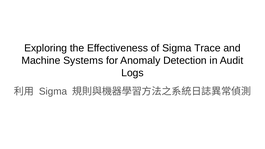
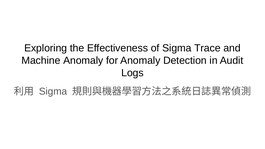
Machine Systems: Systems -> Anomaly (83, 61)
